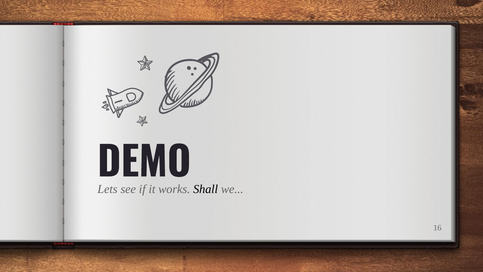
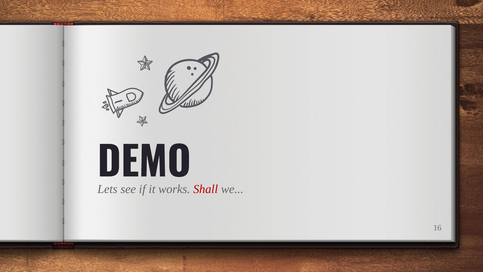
Shall colour: black -> red (206, 189)
